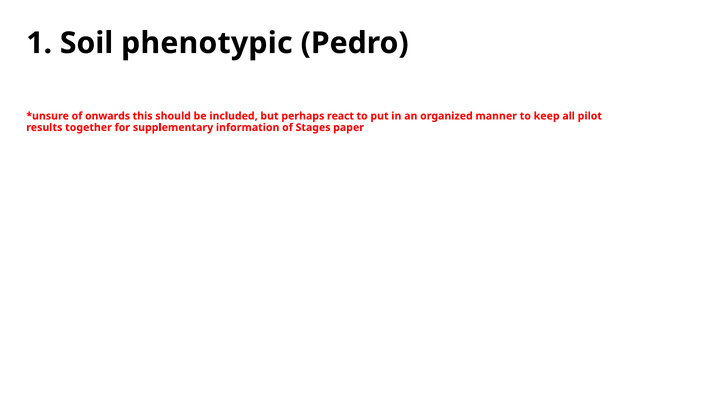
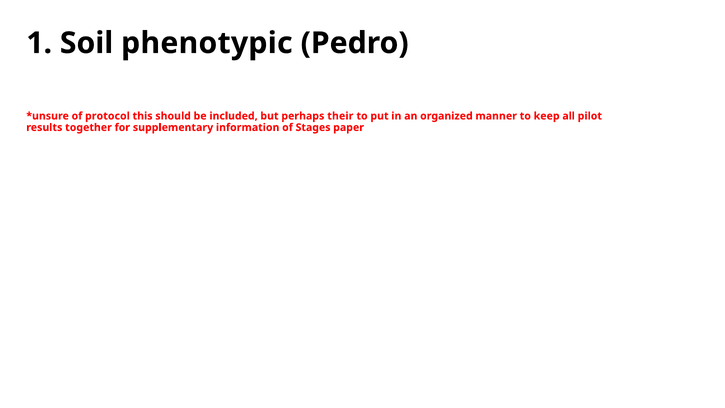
onwards: onwards -> protocol (107, 116)
react: react -> their (340, 116)
